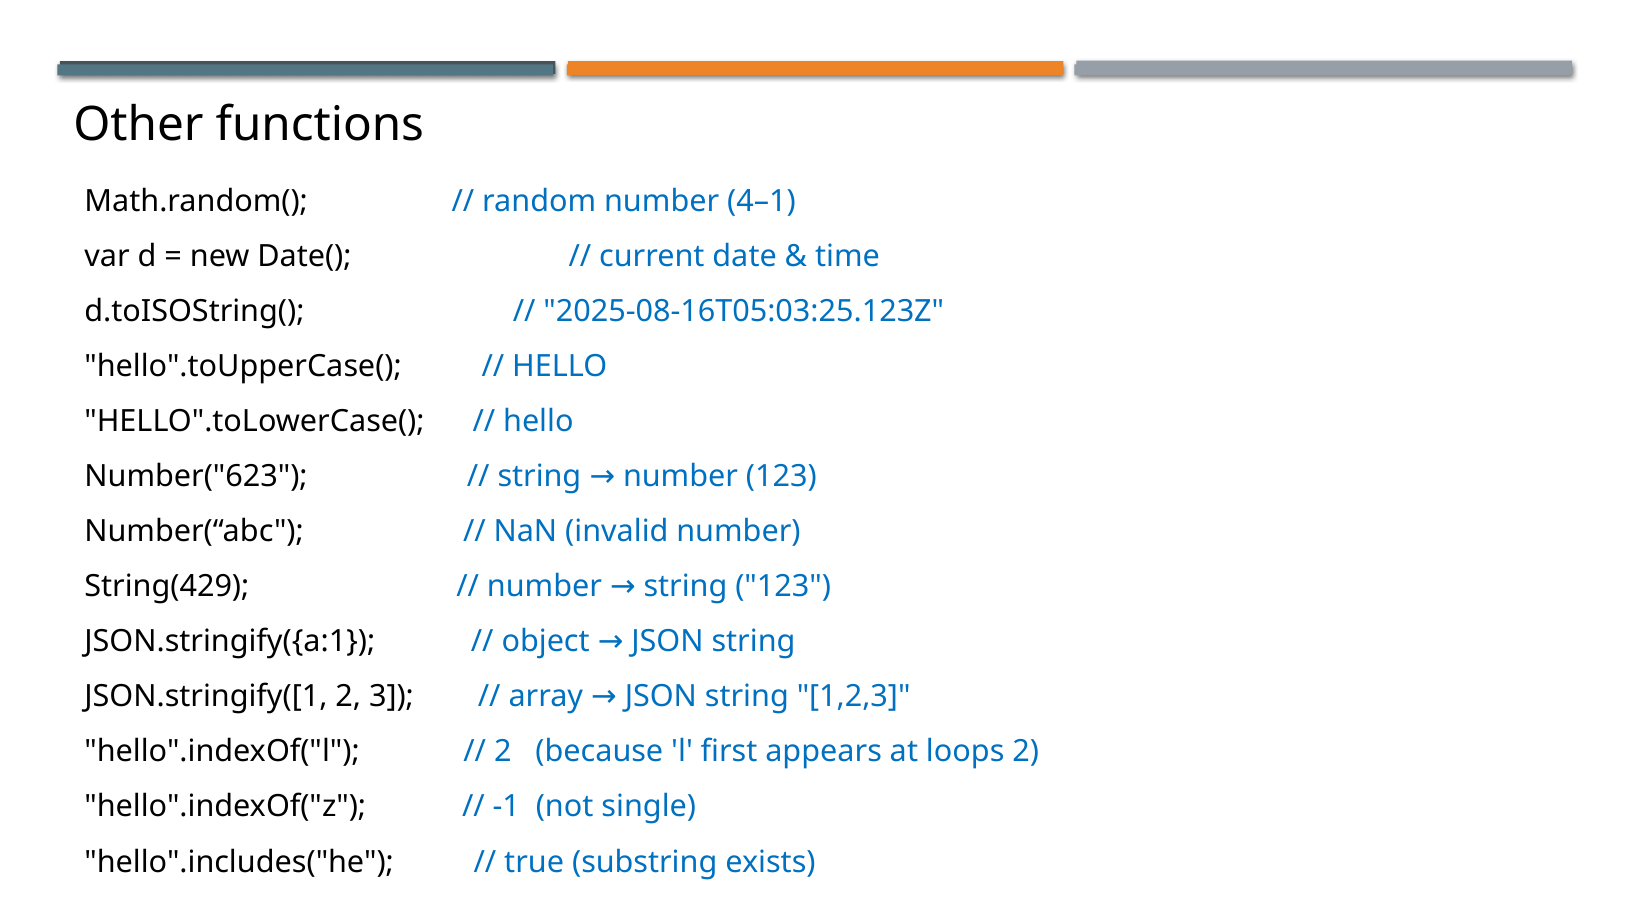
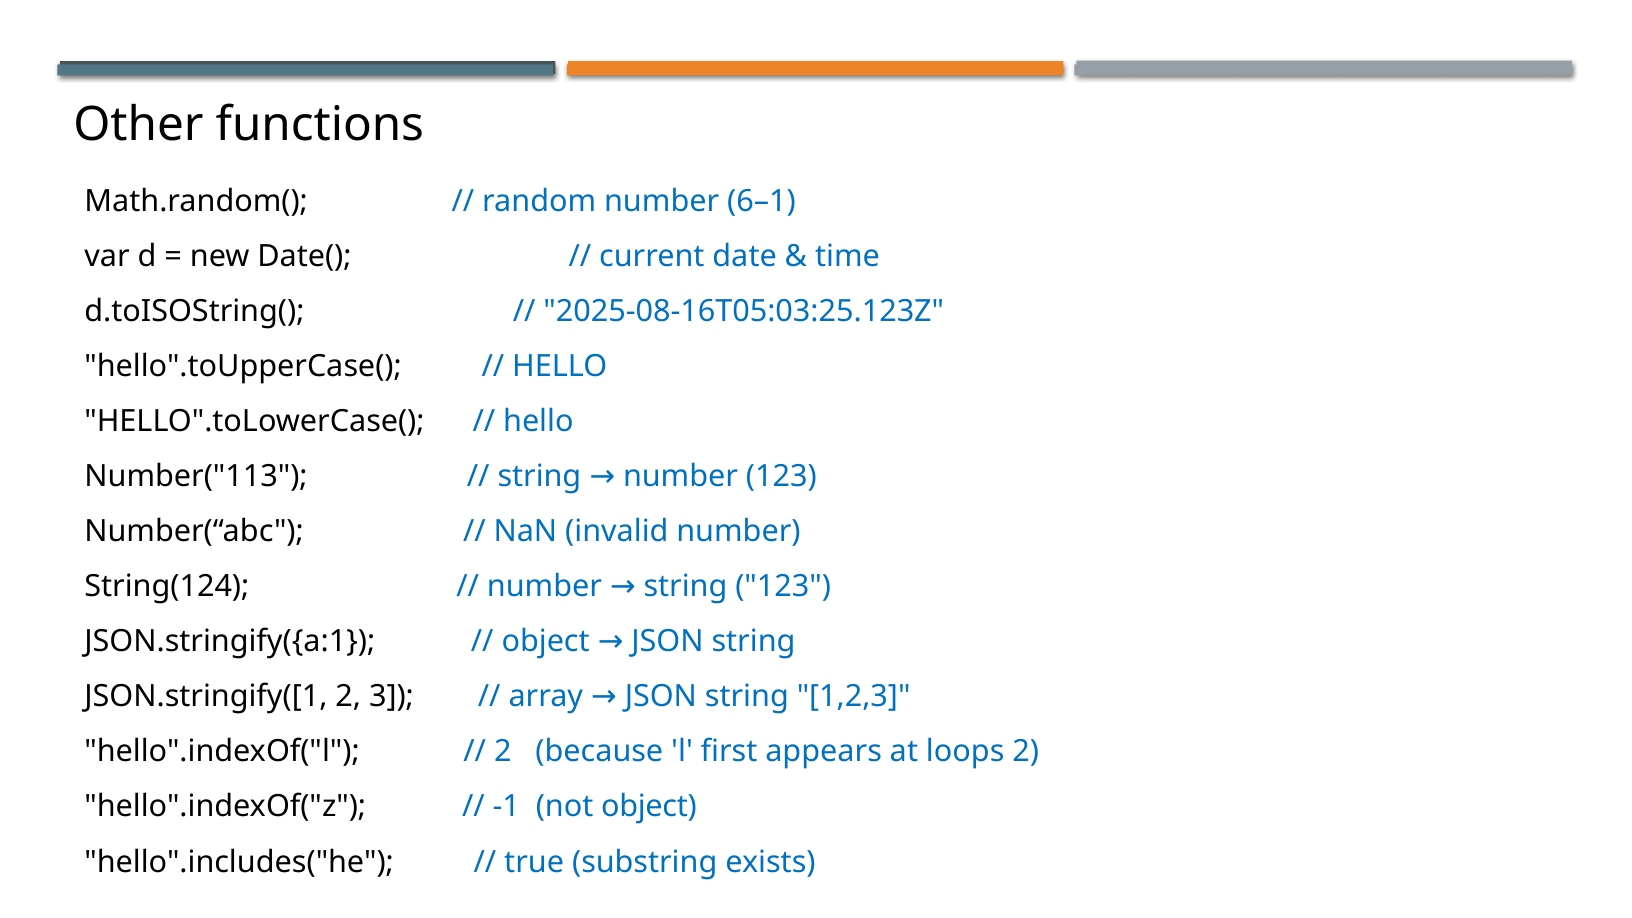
4–1: 4–1 -> 6–1 (761, 201)
Number("623: Number("623 -> Number("113 (196, 476)
String(429: String(429 -> String(124 (167, 587)
not single: single -> object (649, 807)
